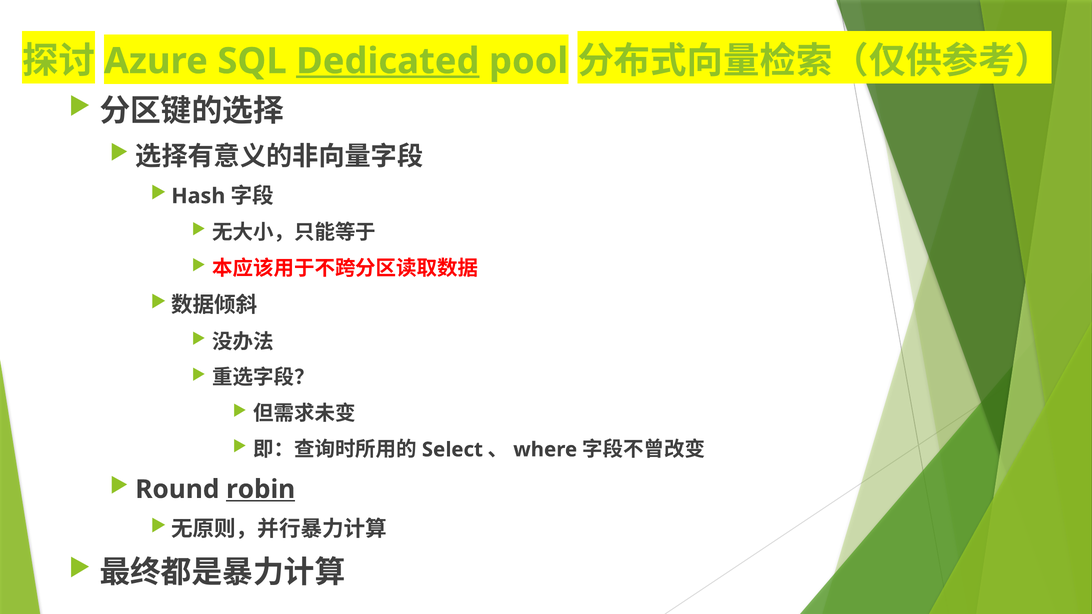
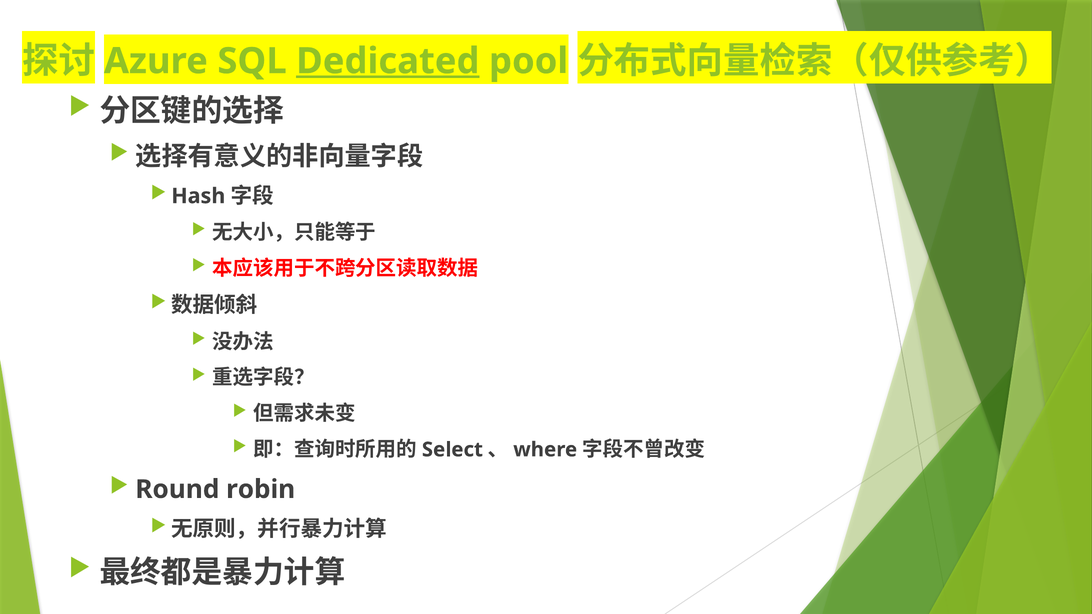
robin underline: present -> none (261, 490)
